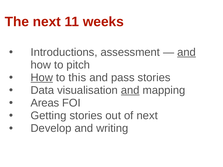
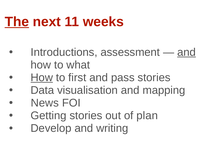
The underline: none -> present (17, 22)
pitch: pitch -> what (78, 65)
this: this -> first (77, 78)
and underline: present -> none (130, 90)
Areas: Areas -> News (45, 103)
of next: next -> plan (147, 116)
